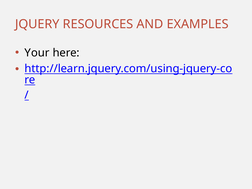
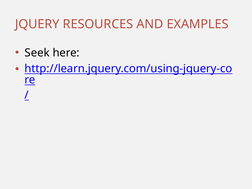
Your: Your -> Seek (37, 53)
